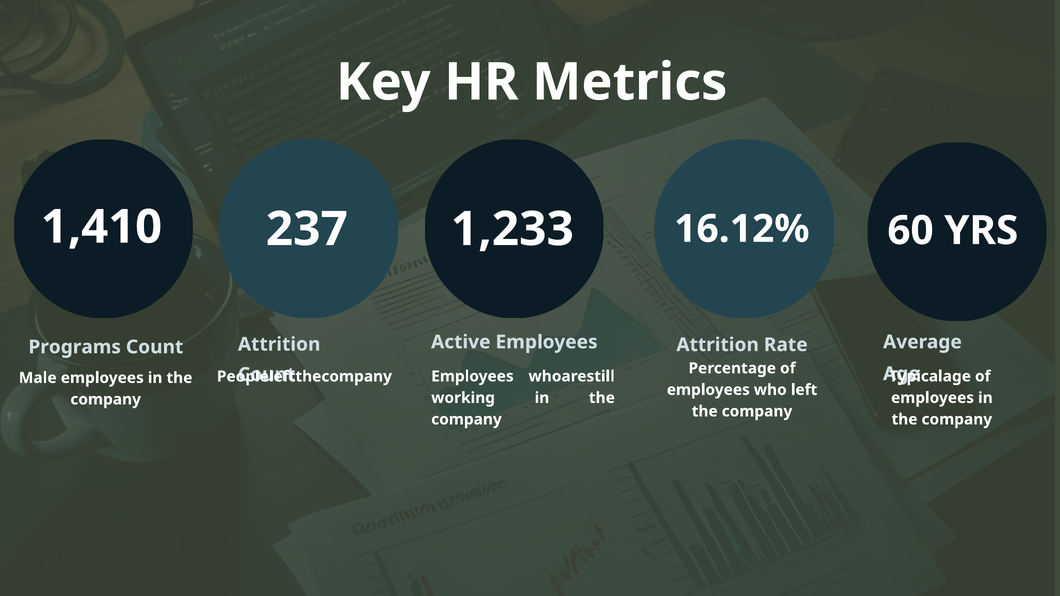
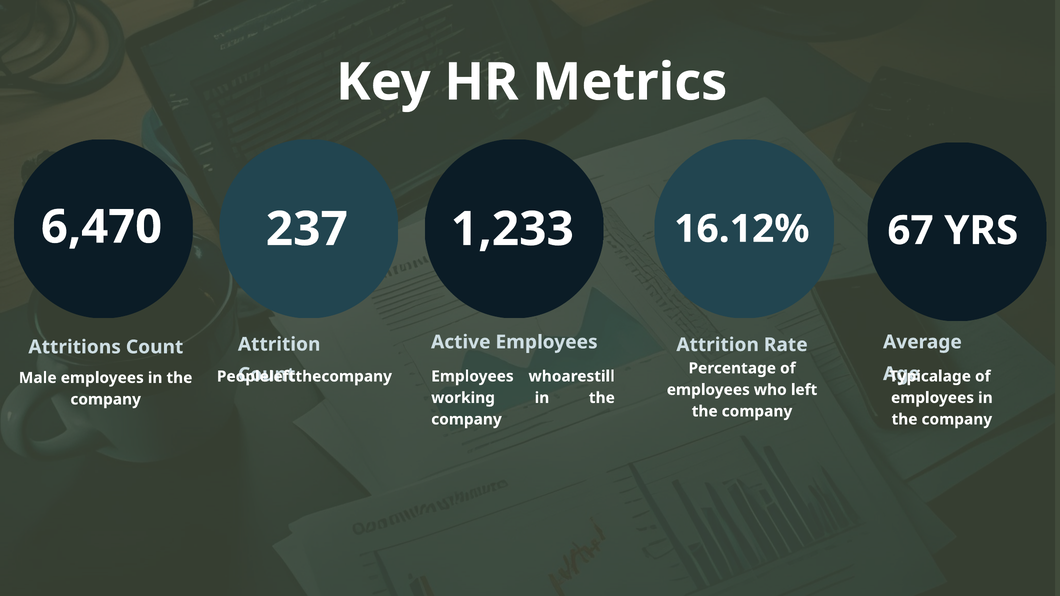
1,410: 1,410 -> 6,470 (102, 227)
60: 60 -> 67 (911, 231)
Programs: Programs -> Attritions (75, 347)
